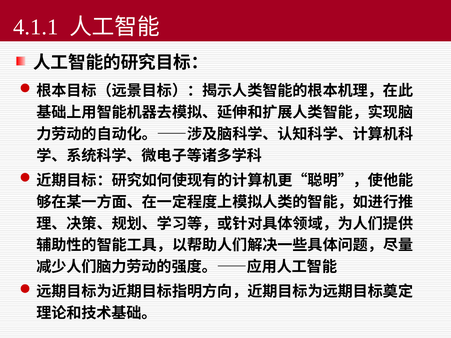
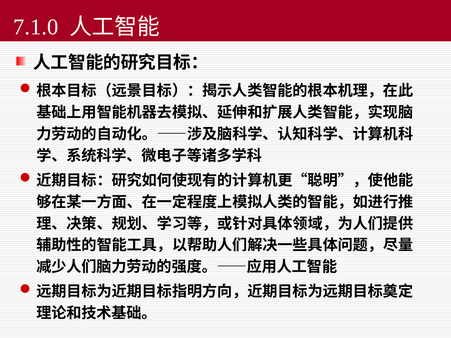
4.1.1: 4.1.1 -> 7.1.0 (36, 27)
